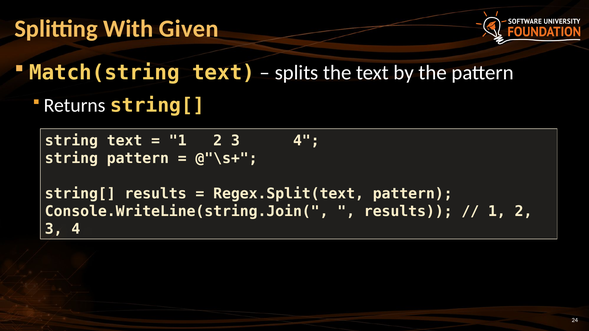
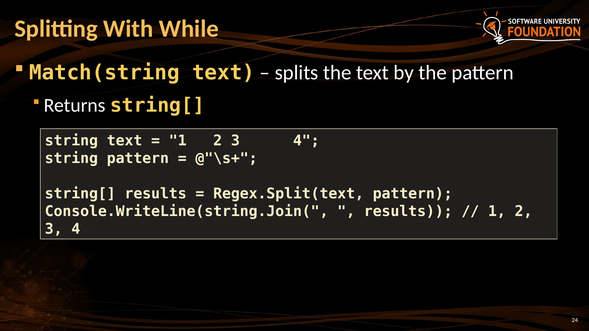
Given: Given -> While (189, 29)
